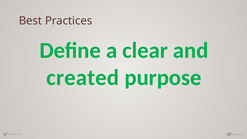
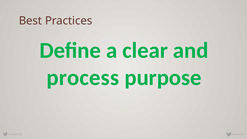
created: created -> process (83, 78)
